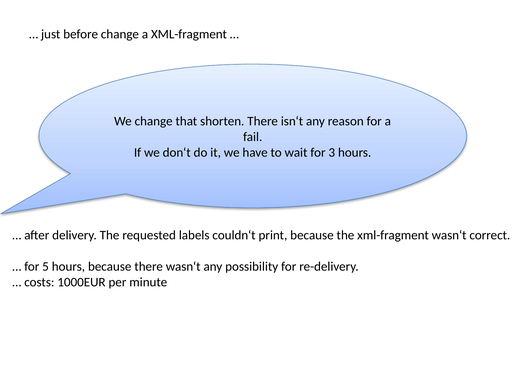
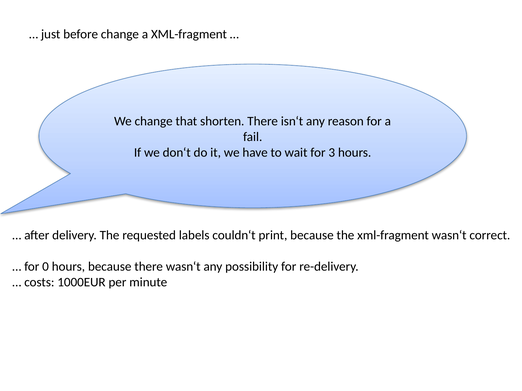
5: 5 -> 0 (46, 267)
